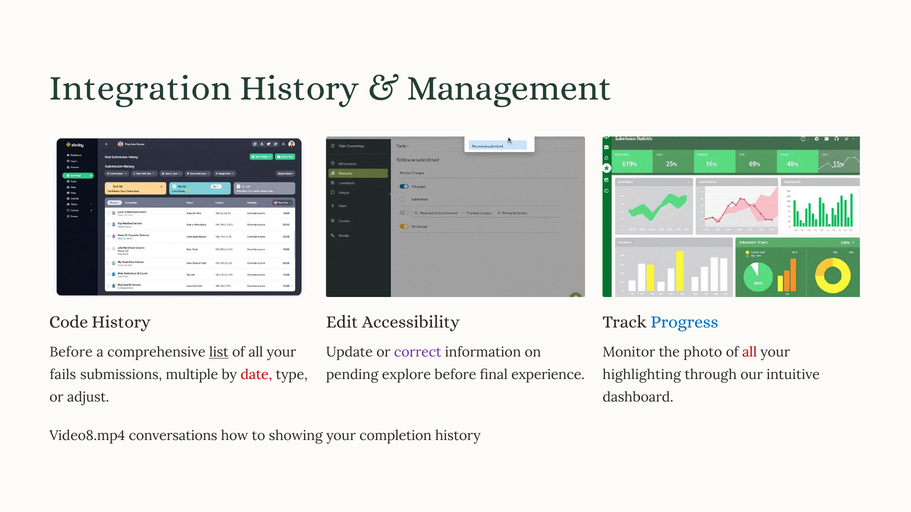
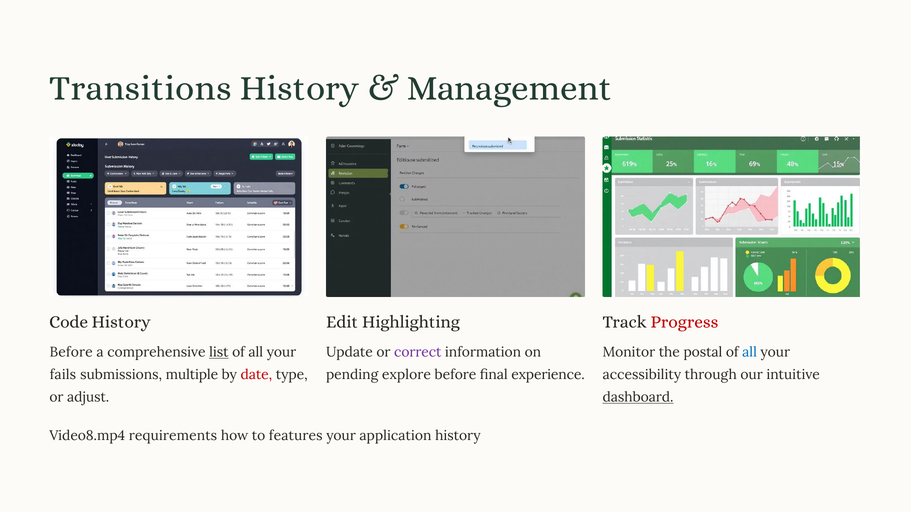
Integration: Integration -> Transitions (141, 88)
Accessibility: Accessibility -> Highlighting (411, 322)
Progress colour: blue -> red (684, 322)
photo: photo -> postal (703, 353)
all colour: red -> blue (750, 353)
highlighting: highlighting -> accessibility (642, 375)
dashboard underline: none -> present (638, 398)
conversations: conversations -> requirements (173, 436)
showing: showing -> features (296, 436)
completion: completion -> application (395, 436)
